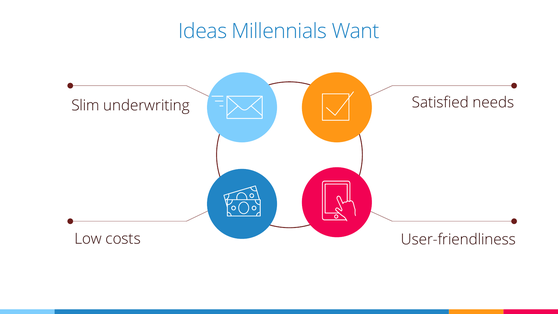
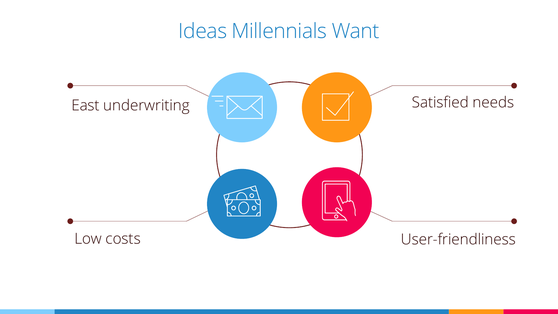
Slim: Slim -> East (86, 106)
